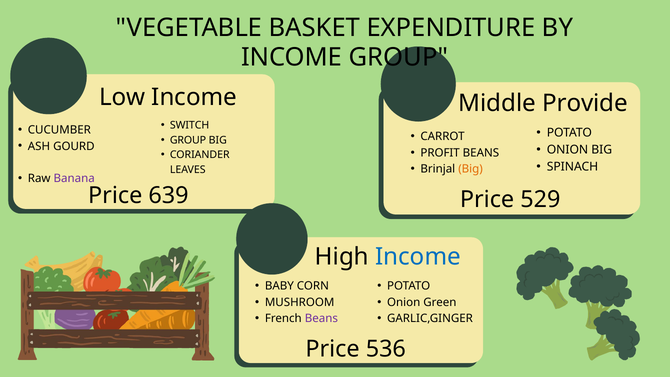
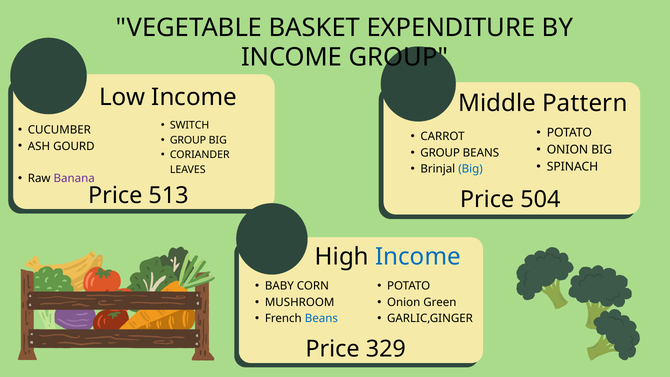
Provide: Provide -> Pattern (585, 103)
PROFIT: PROFIT -> GROUP (440, 153)
Big colour: orange -> blue (471, 169)
639: 639 -> 513 (168, 196)
529: 529 -> 504 (540, 200)
Beans colour: purple -> blue (321, 318)
536: 536 -> 329 (386, 349)
